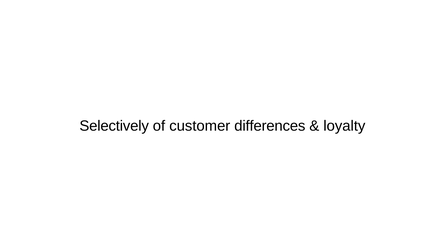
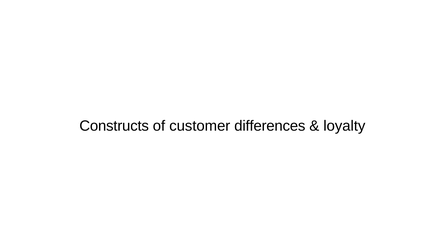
Selectively: Selectively -> Constructs (114, 126)
